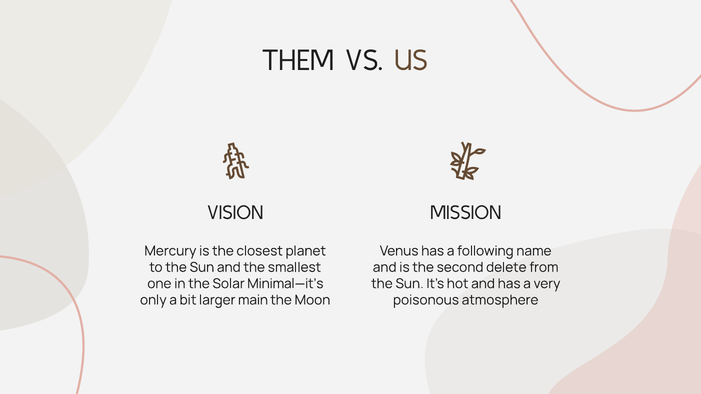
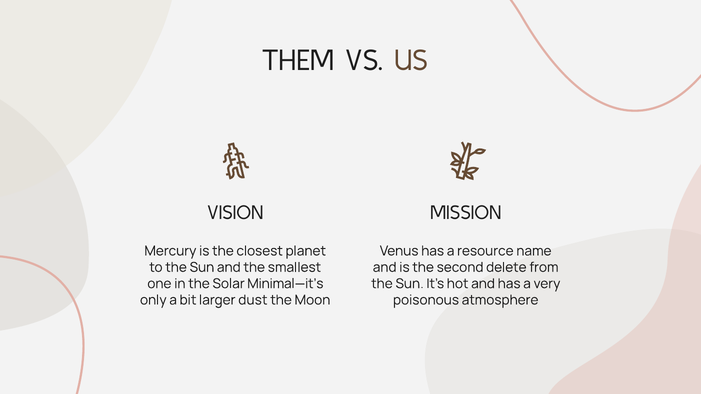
following: following -> resource (485, 251)
main: main -> dust (253, 300)
